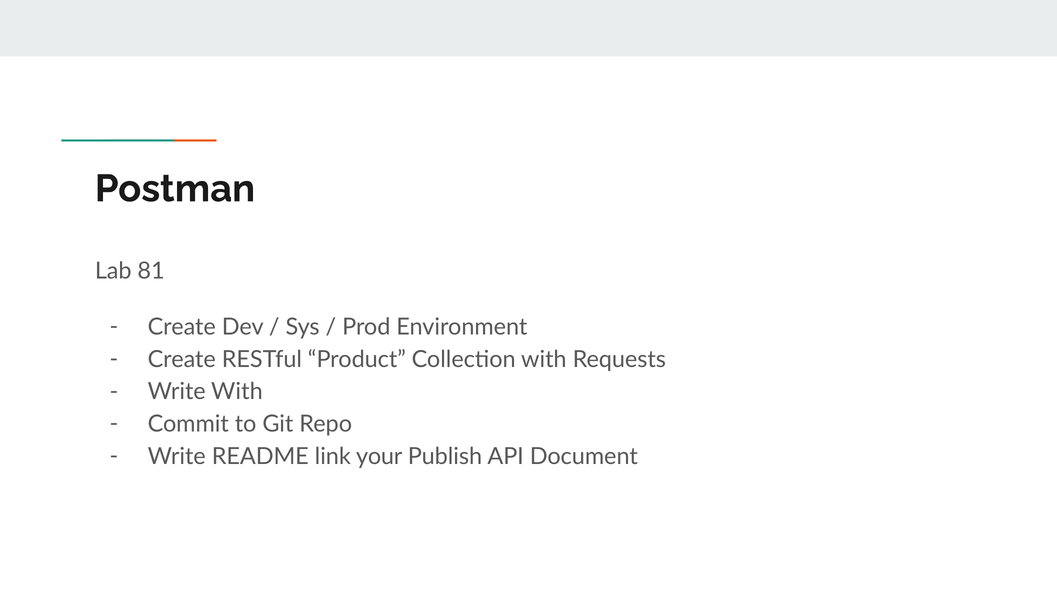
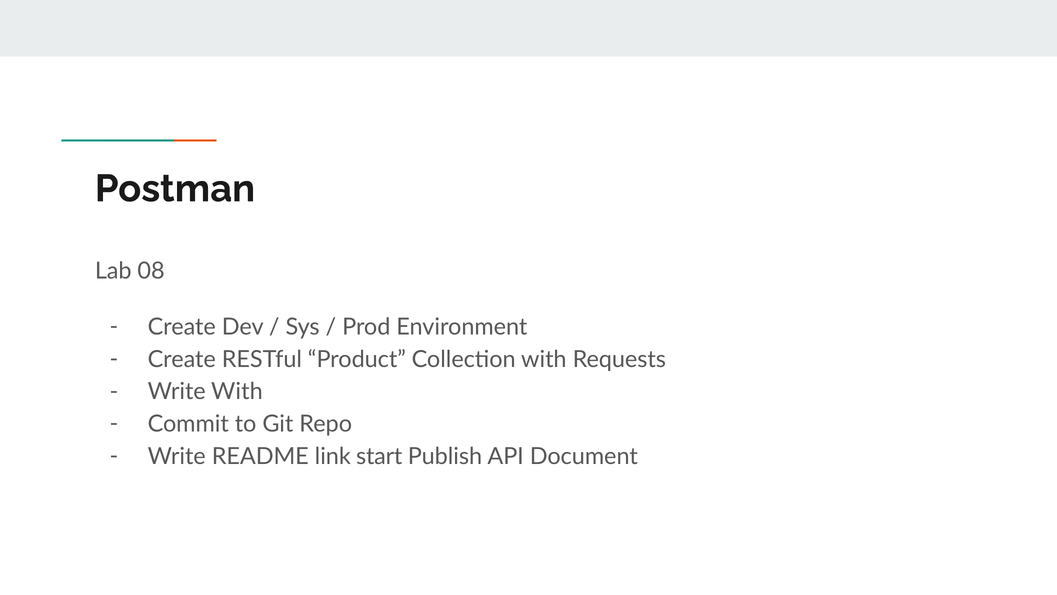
81: 81 -> 08 (151, 271)
your: your -> start (379, 456)
